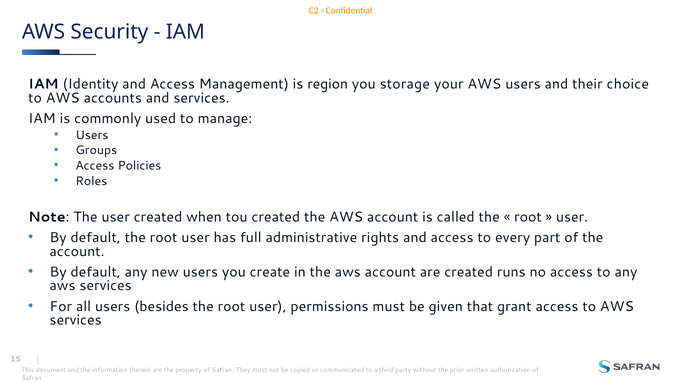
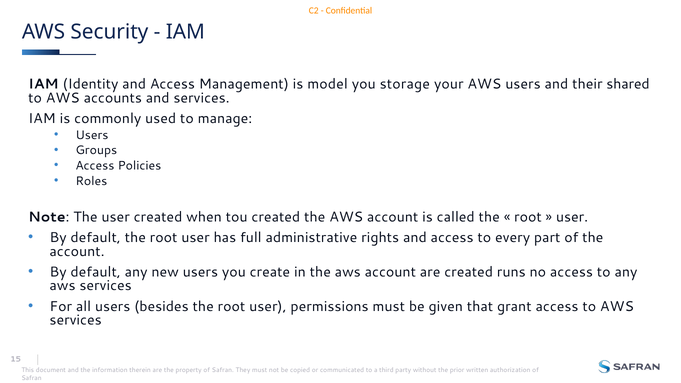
region: region -> model (328, 84)
choice: choice -> shared (628, 84)
